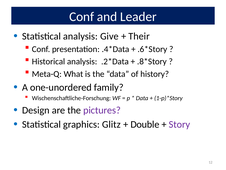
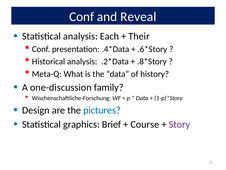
Leader: Leader -> Reveal (138, 17)
Give: Give -> Each (109, 36)
one-unordered: one-unordered -> one-discussion (61, 87)
pictures colour: purple -> blue (102, 110)
Glitz: Glitz -> Brief (112, 124)
Double: Double -> Course (145, 124)
